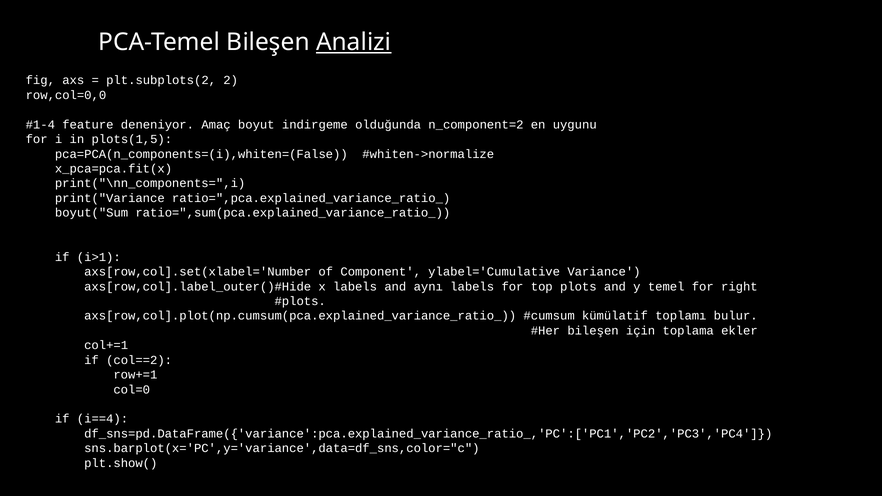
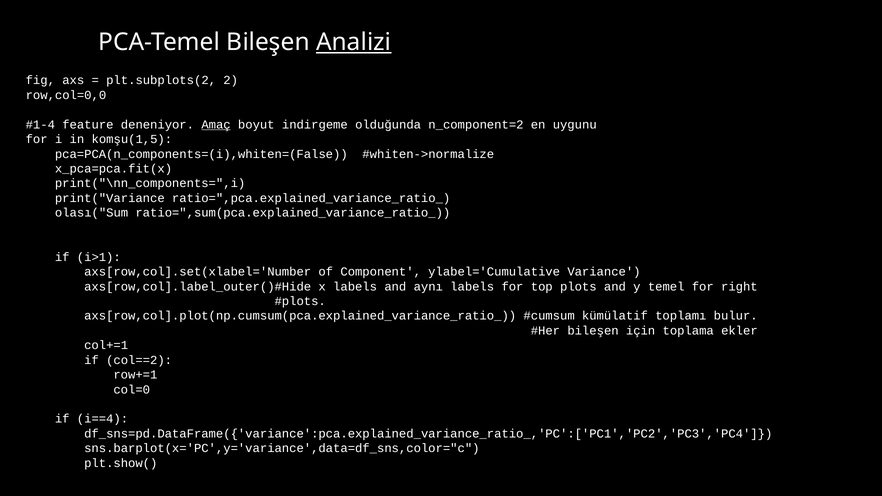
Amaç underline: none -> present (216, 125)
plots(1,5: plots(1,5 -> komşu(1,5 (132, 139)
boyut("Sum: boyut("Sum -> olası("Sum (92, 213)
